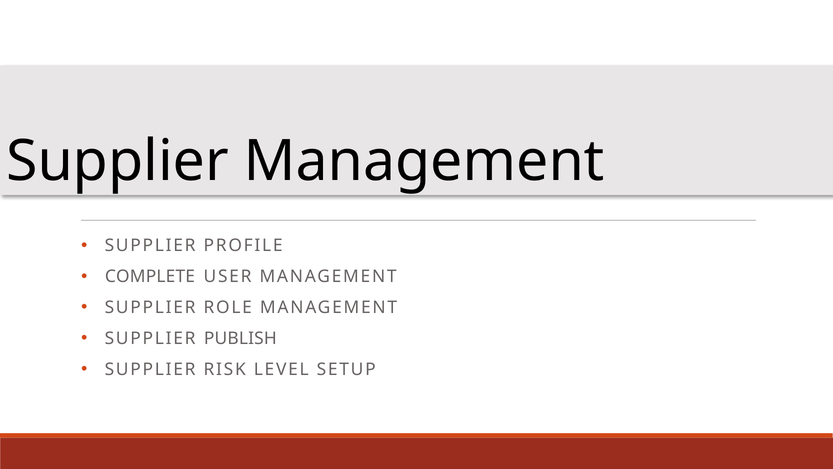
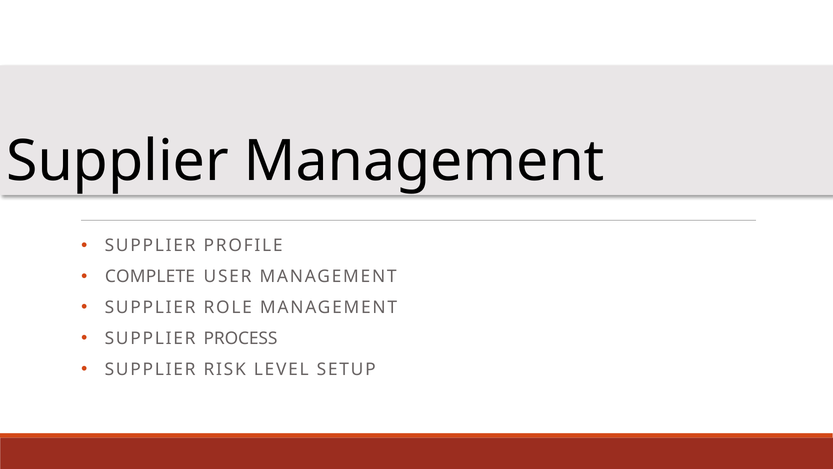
PUBLISH: PUBLISH -> PROCESS (241, 338)
